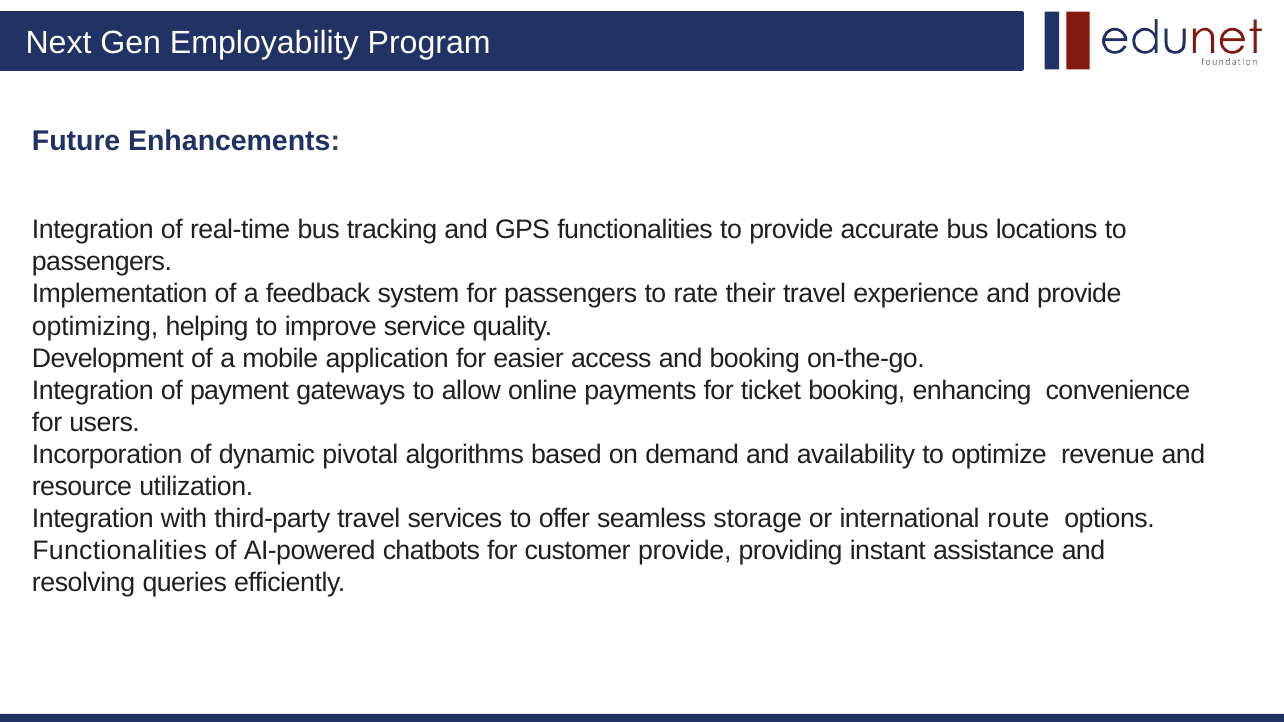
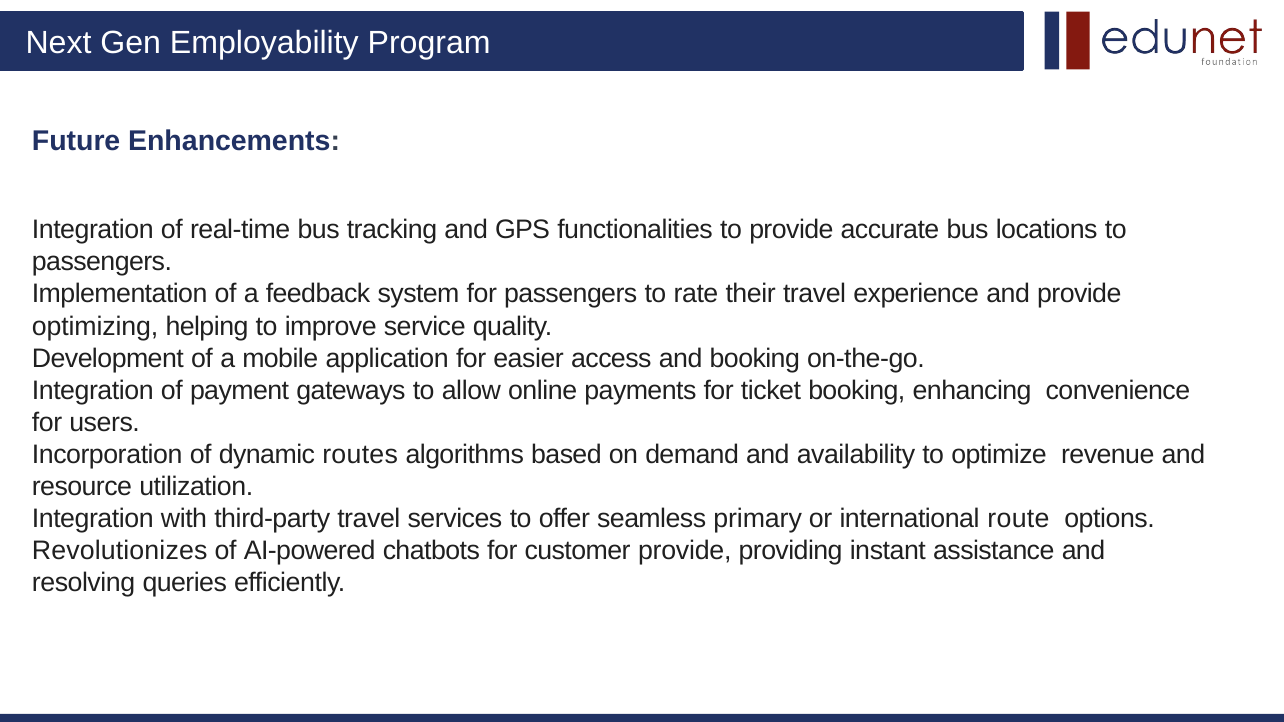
pivotal: pivotal -> routes (360, 455)
storage: storage -> primary (758, 519)
Functionalities: Functionalities -> Revolutionizes (120, 551)
